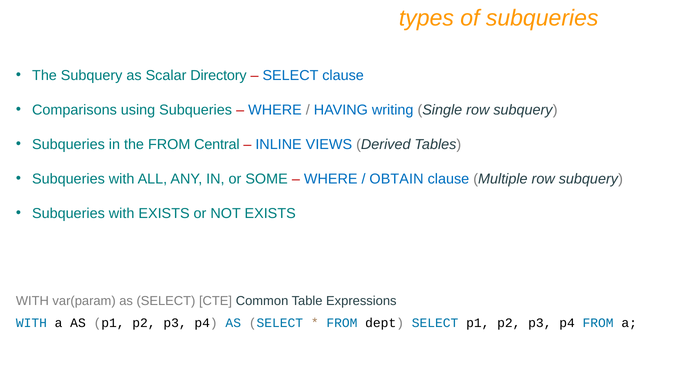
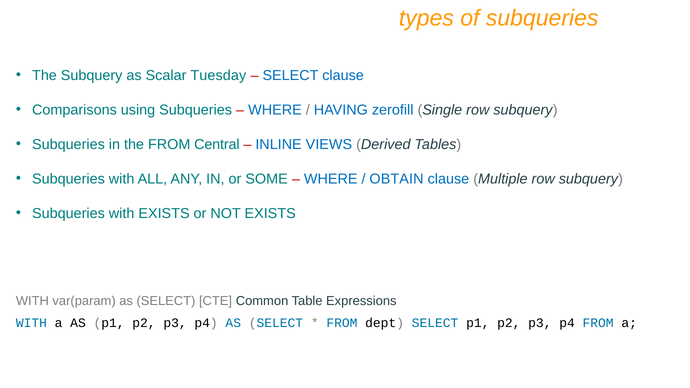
Directory: Directory -> Tuesday (218, 75)
writing: writing -> zerofill (393, 110)
